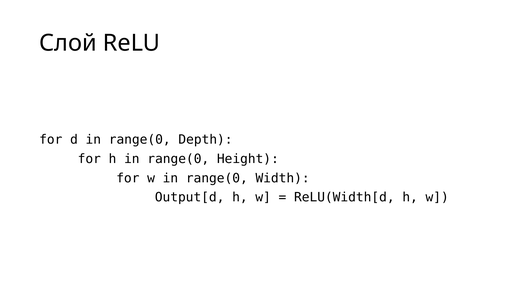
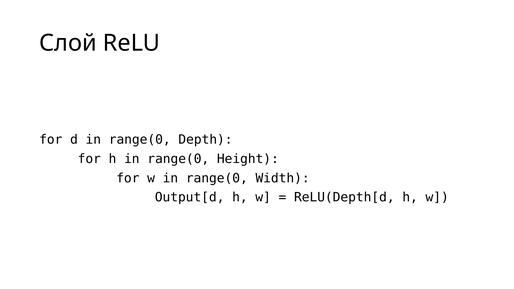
ReLU(Width[d: ReLU(Width[d -> ReLU(Depth[d (344, 197)
